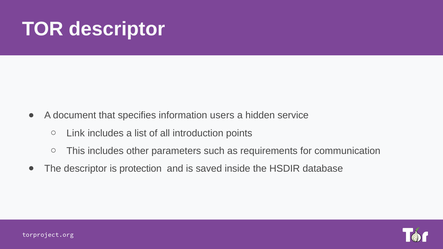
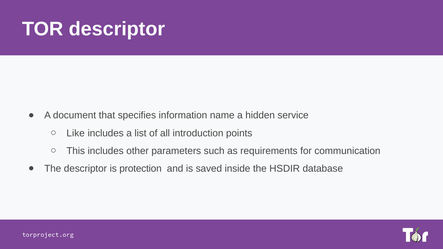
users: users -> name (222, 116)
Link: Link -> Like (76, 133)
